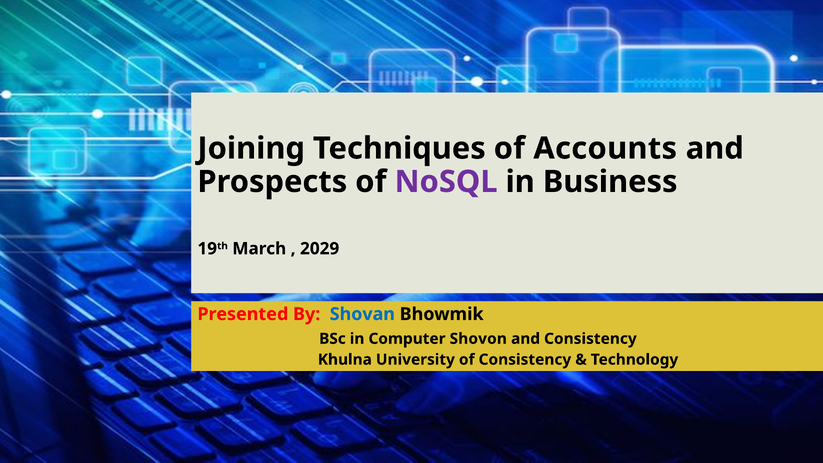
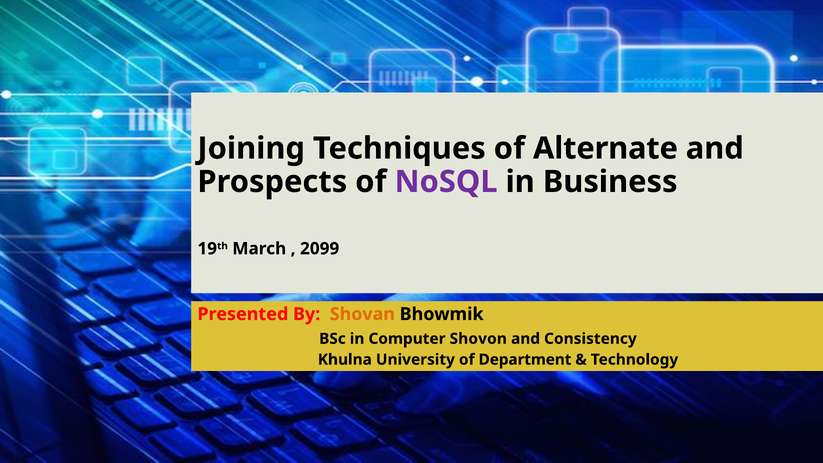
Accounts: Accounts -> Alternate (605, 148)
2029: 2029 -> 2099 (320, 249)
Shovan colour: blue -> orange (362, 314)
of Consistency: Consistency -> Department (525, 360)
